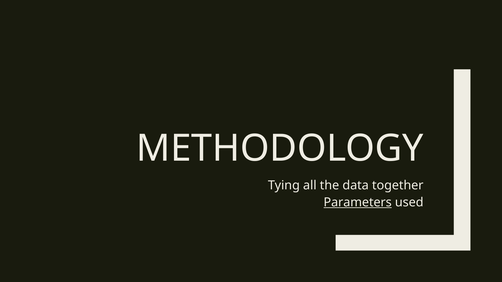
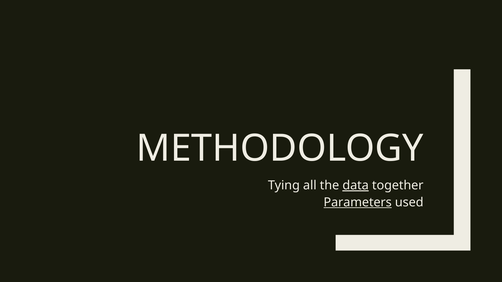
data underline: none -> present (356, 186)
